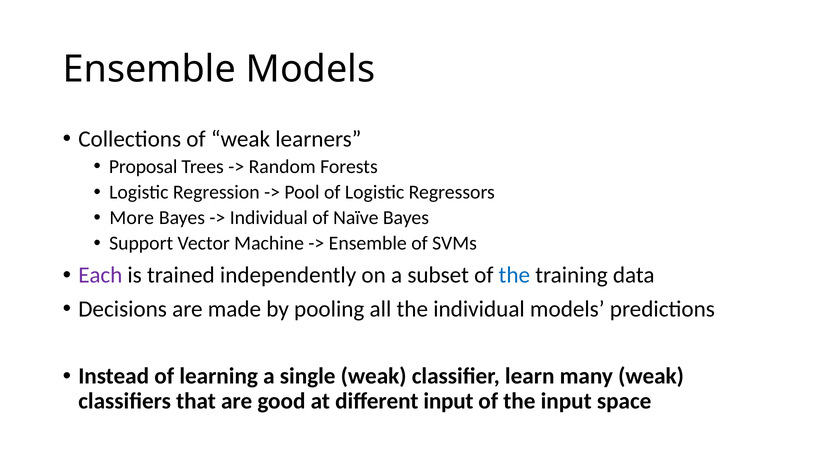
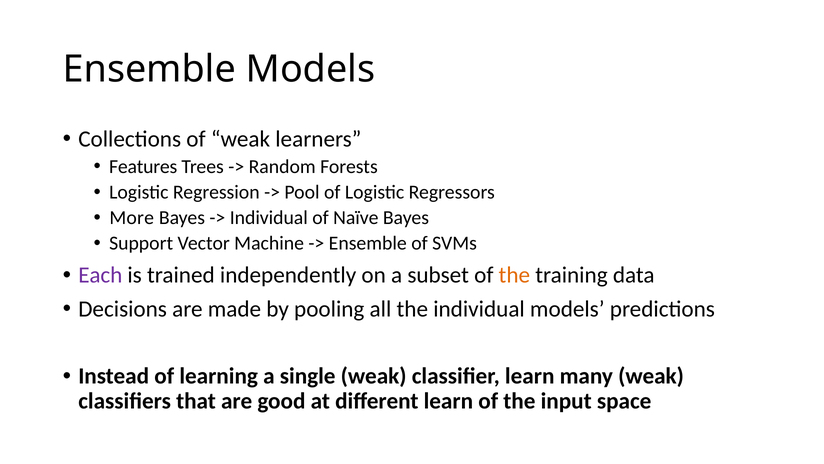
Proposal: Proposal -> Features (143, 166)
the colour: blue -> orange (514, 275)
different input: input -> learn (448, 401)
